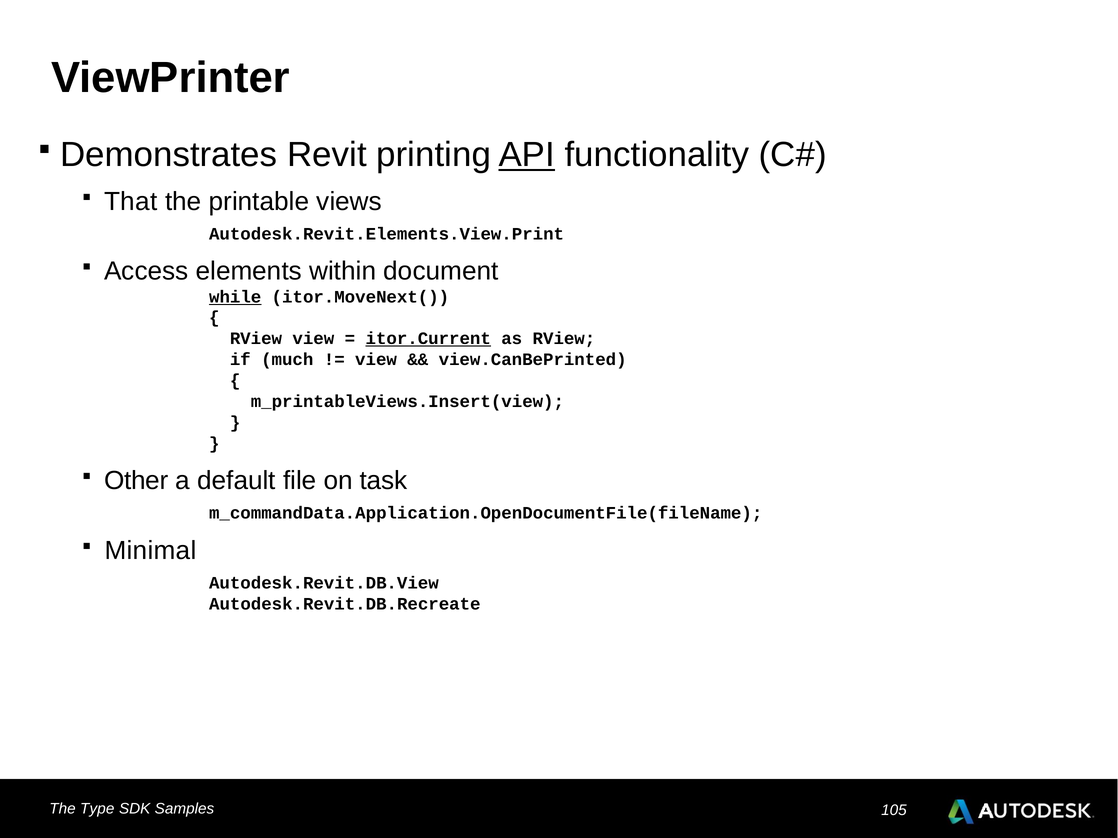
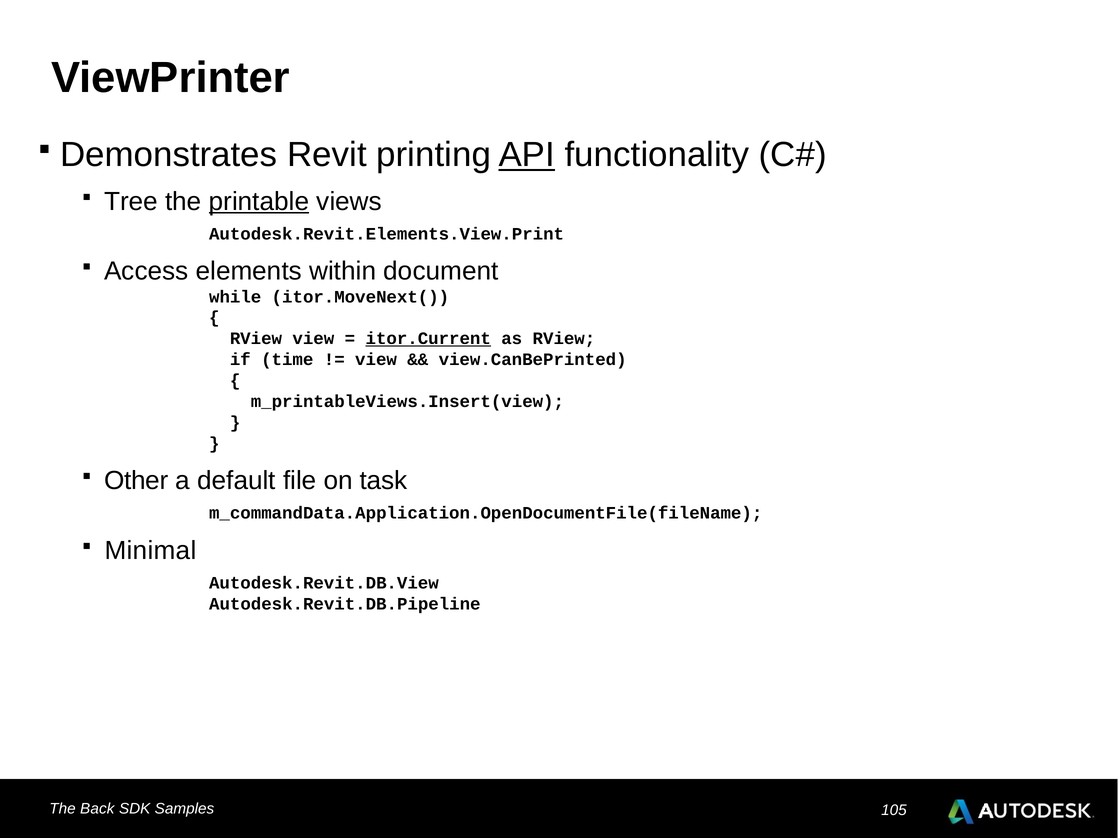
That: That -> Tree (131, 202)
printable underline: none -> present (259, 202)
while underline: present -> none (235, 297)
much: much -> time (287, 360)
Autodesk.Revit.DB.Recreate: Autodesk.Revit.DB.Recreate -> Autodesk.Revit.DB.Pipeline (345, 604)
Type: Type -> Back (97, 809)
